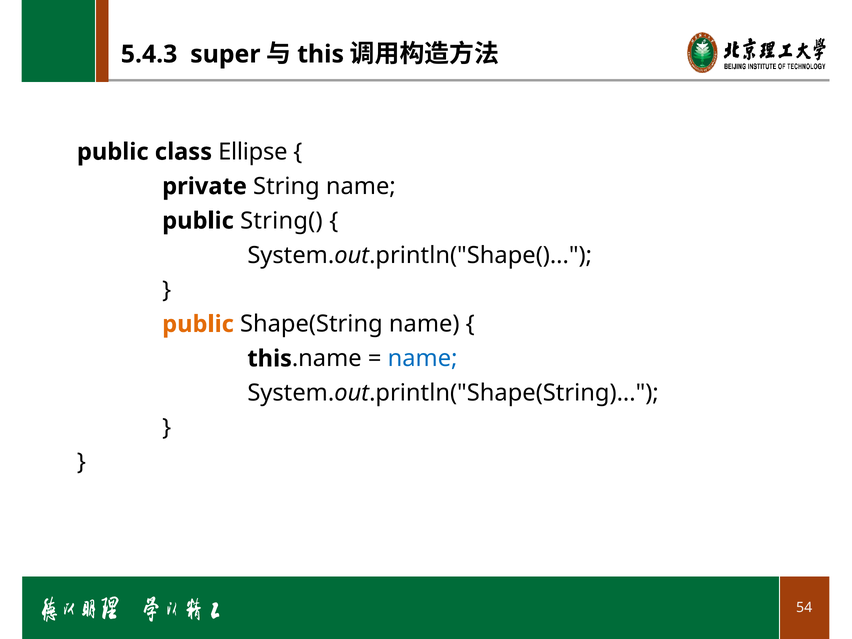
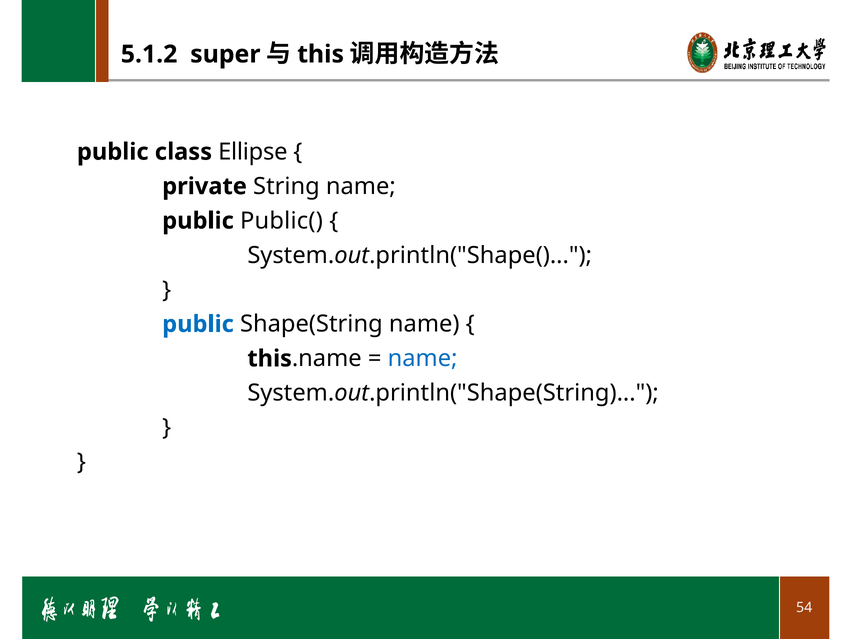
5.4.3: 5.4.3 -> 5.1.2 (149, 54)
String(: String( -> Public( (281, 221)
public colour: orange -> blue (198, 324)
